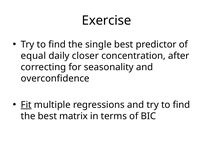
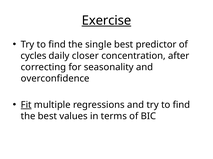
Exercise underline: none -> present (107, 21)
equal: equal -> cycles (34, 56)
matrix: matrix -> values (74, 117)
